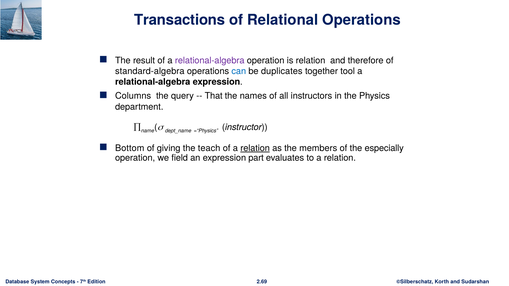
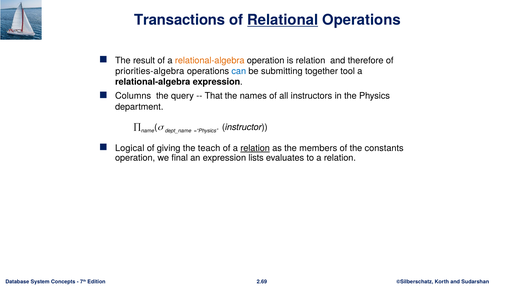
Relational underline: none -> present (283, 20)
relational-algebra colour: purple -> orange (210, 60)
standard-algebra: standard-algebra -> priorities-algebra (150, 71)
duplicates: duplicates -> submitting (282, 71)
Bottom: Bottom -> Logical (130, 148)
especially: especially -> constants (384, 148)
field: field -> final (180, 158)
part: part -> lists (256, 158)
